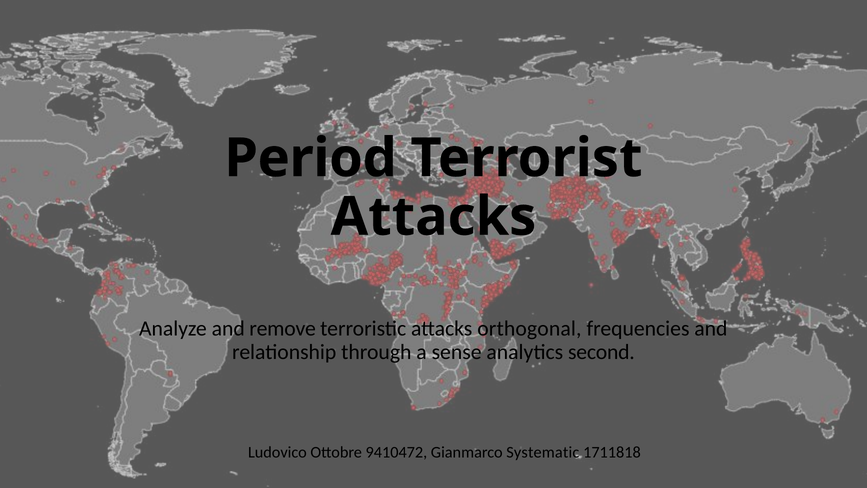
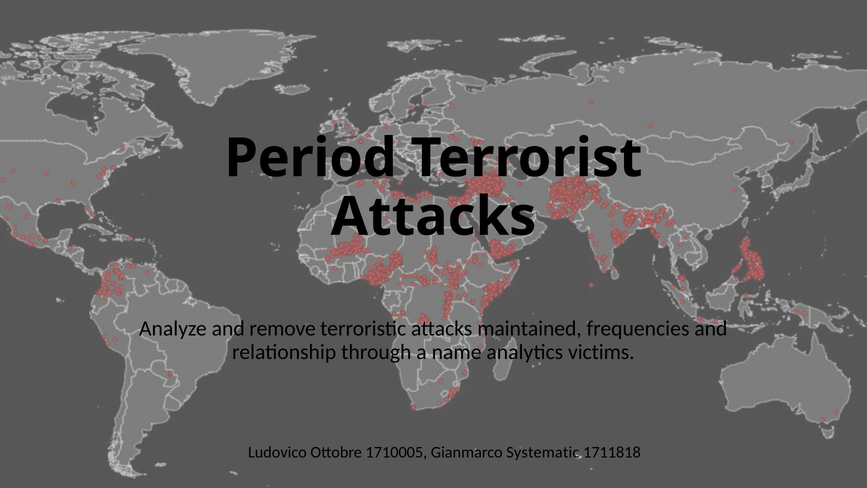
orthogonal: orthogonal -> maintained (529, 329)
sense: sense -> name (457, 352)
second: second -> victims (601, 352)
9410472: 9410472 -> 1710005 (396, 452)
